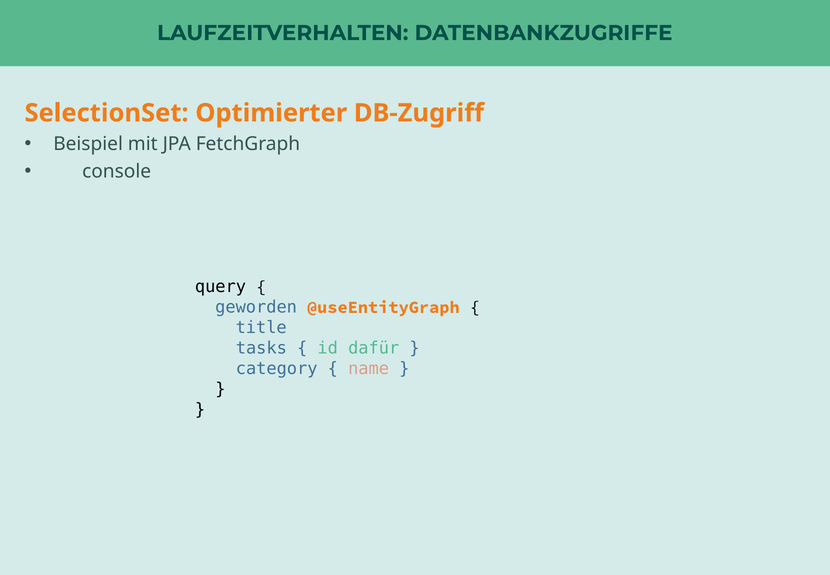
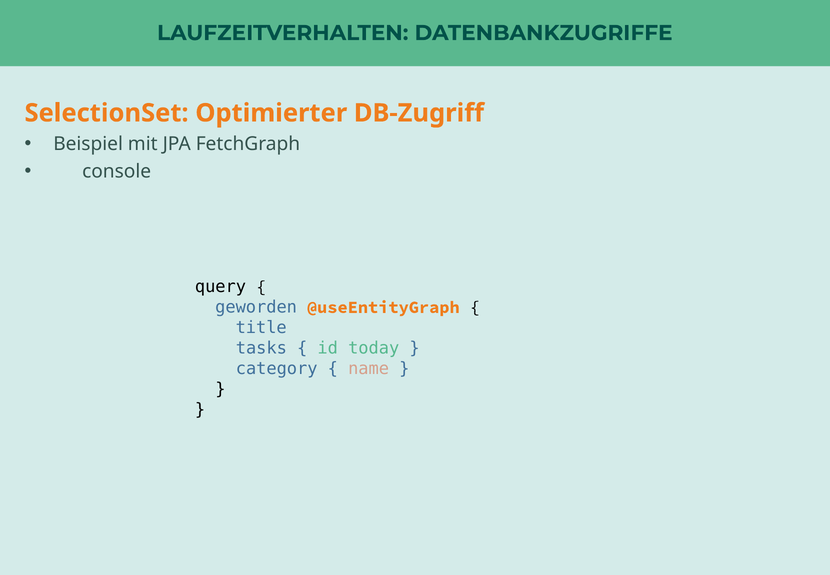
dafür: dafür -> today (374, 348)
